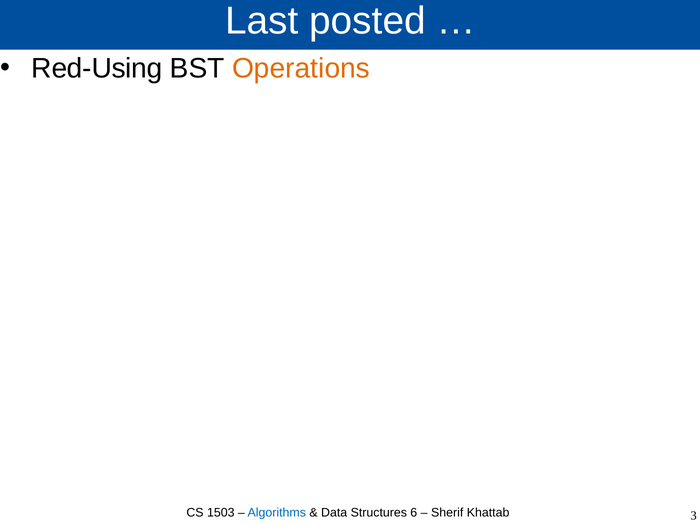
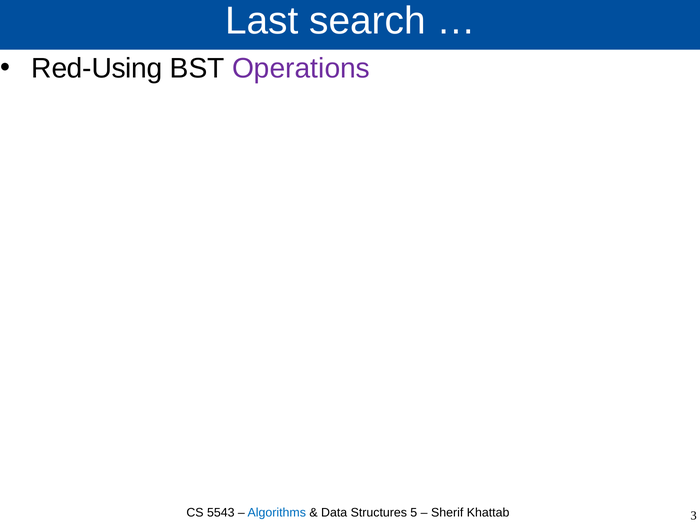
posted: posted -> search (368, 21)
Operations colour: orange -> purple (301, 68)
1503: 1503 -> 5543 (221, 512)
6: 6 -> 5 (414, 512)
